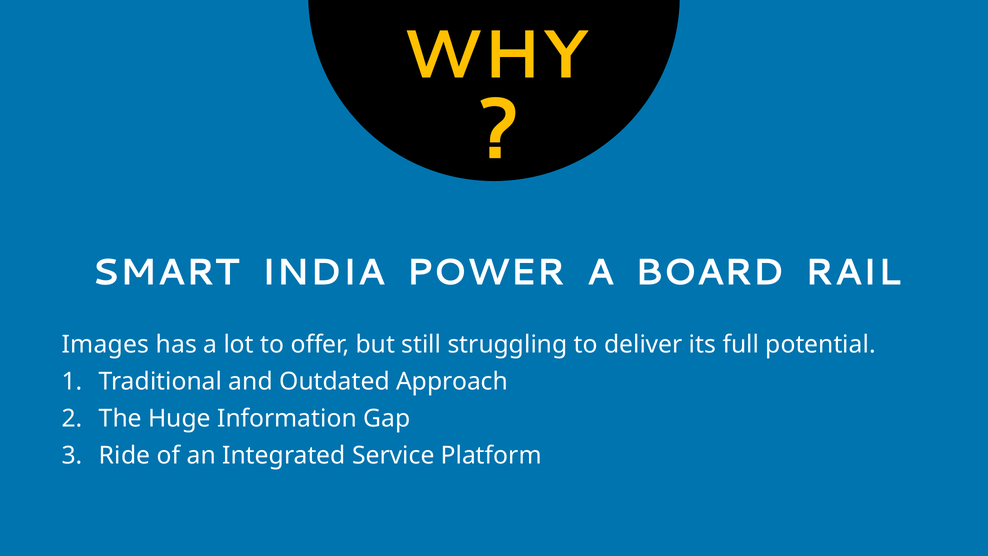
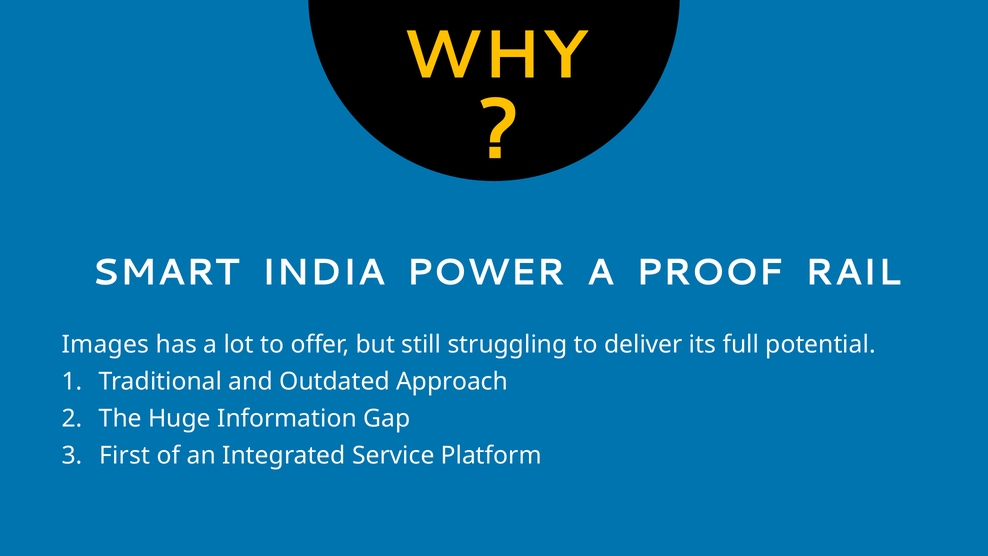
BOARD: BOARD -> PROOF (710, 272)
Ride: Ride -> First (125, 456)
